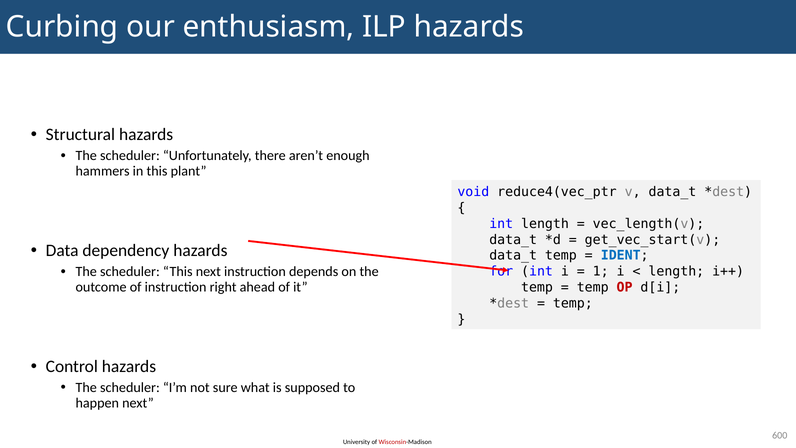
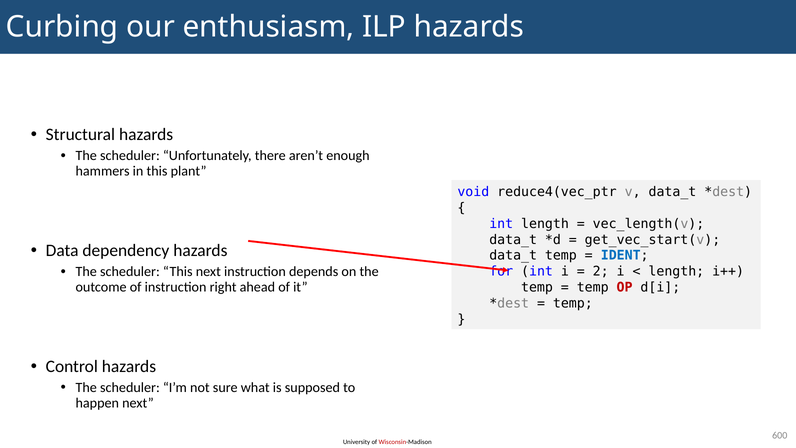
1: 1 -> 2 (601, 271)
